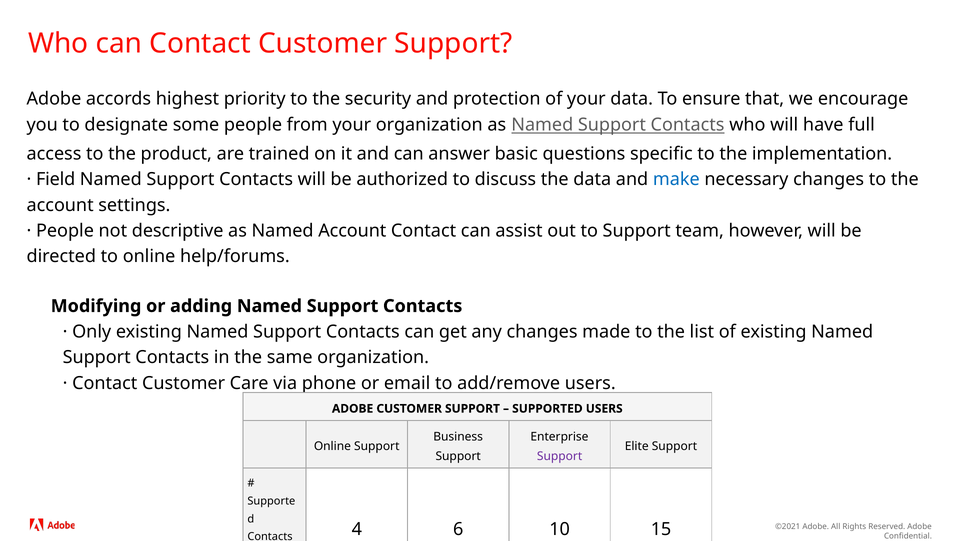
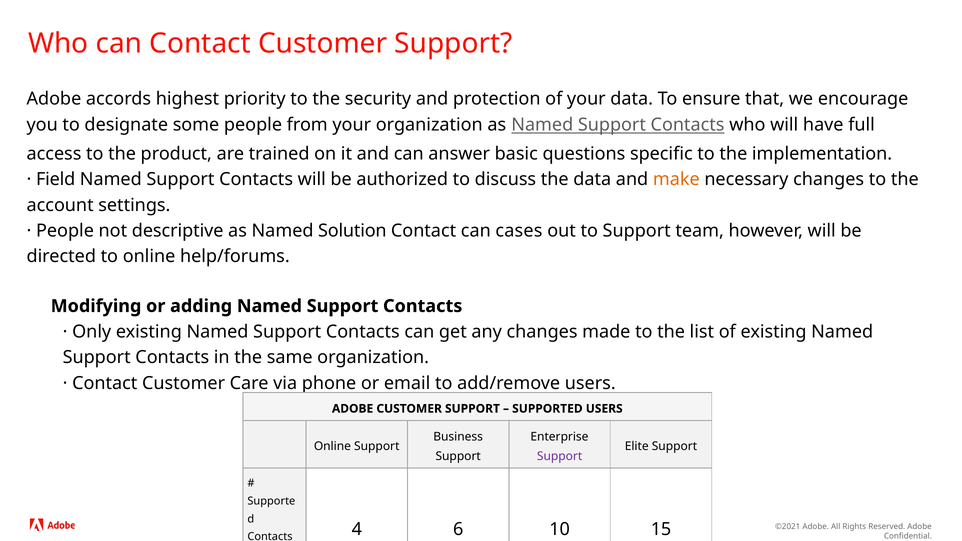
make colour: blue -> orange (676, 179)
Named Account: Account -> Solution (352, 231)
assist: assist -> cases (519, 231)
